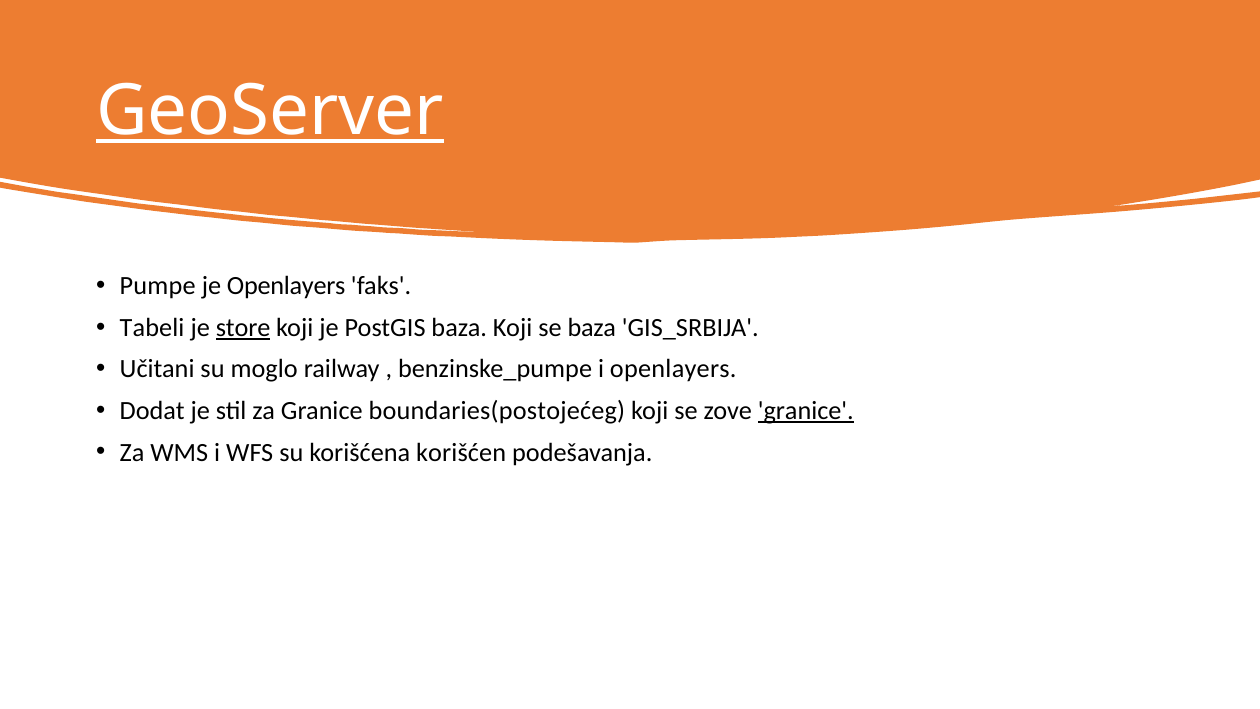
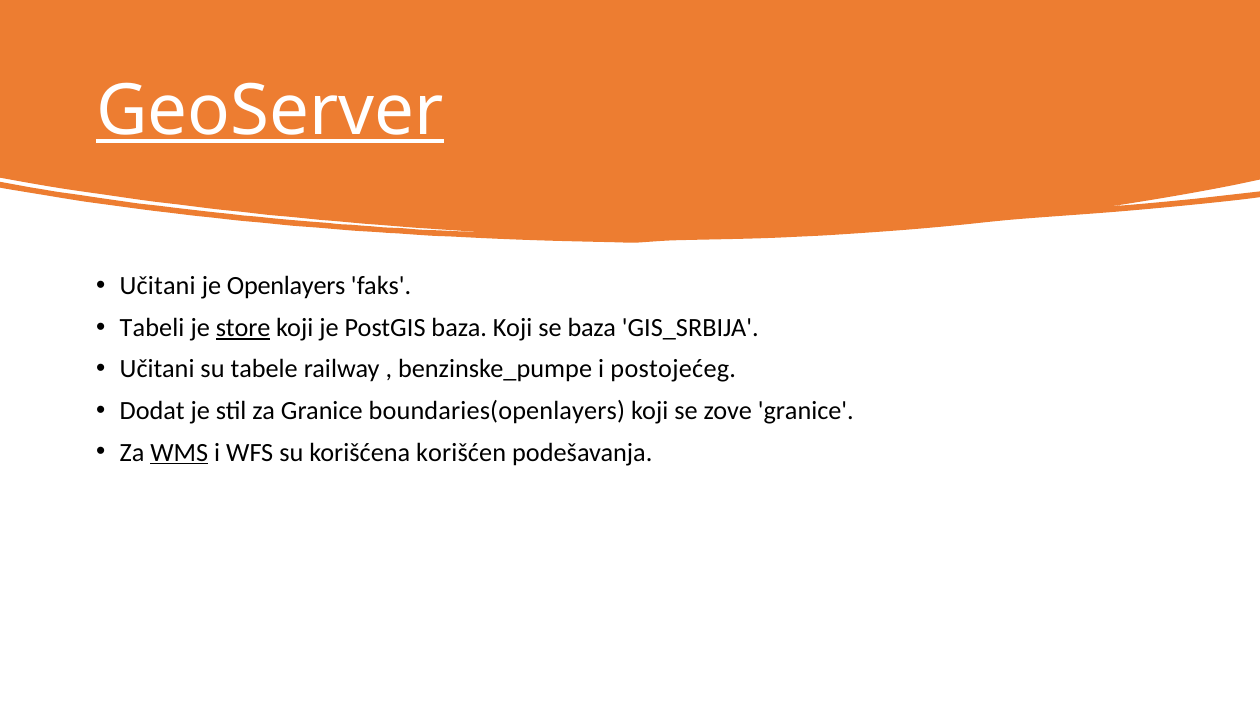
Pumpe: Pumpe -> Učitani (158, 286)
moglo: moglo -> tabele (264, 369)
i openlayers: openlayers -> postojećeg (673, 369)
boundaries(postojećeg: boundaries(postojećeg -> boundaries(openlayers (497, 411)
granice underline: present -> none (806, 411)
WMS underline: none -> present (179, 452)
